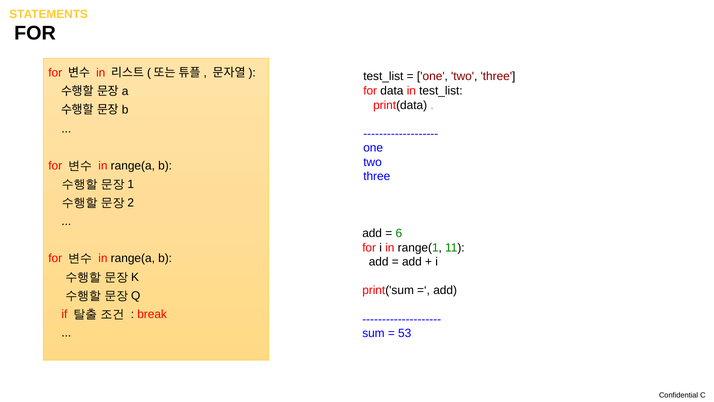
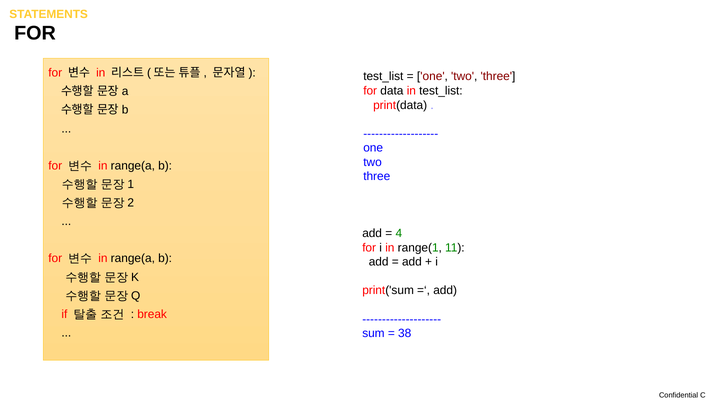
6: 6 -> 4 (399, 233)
53: 53 -> 38 (405, 333)
